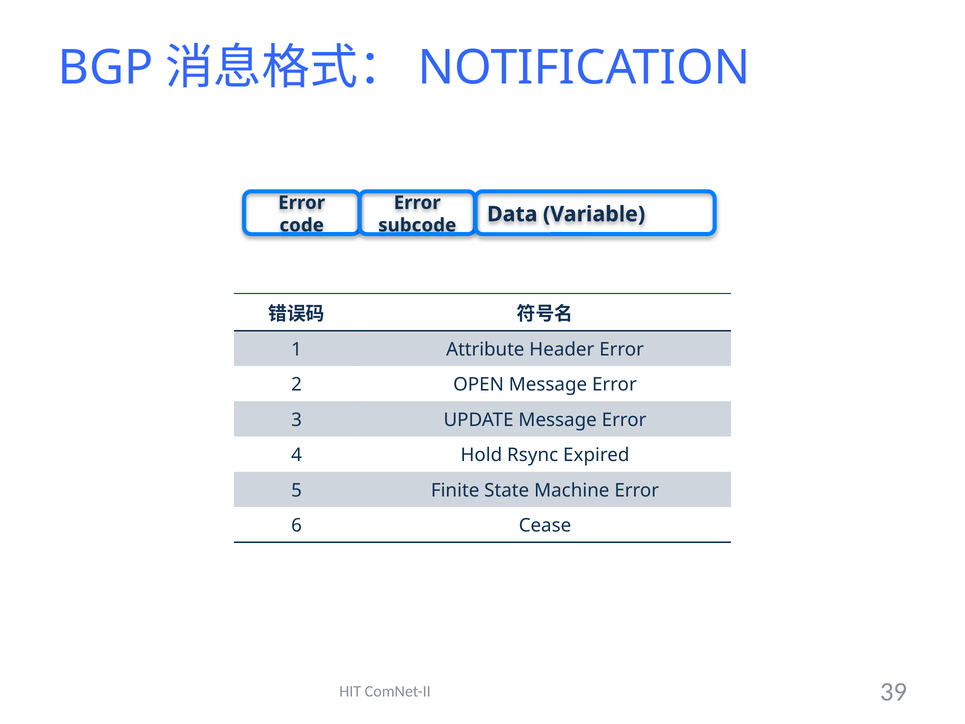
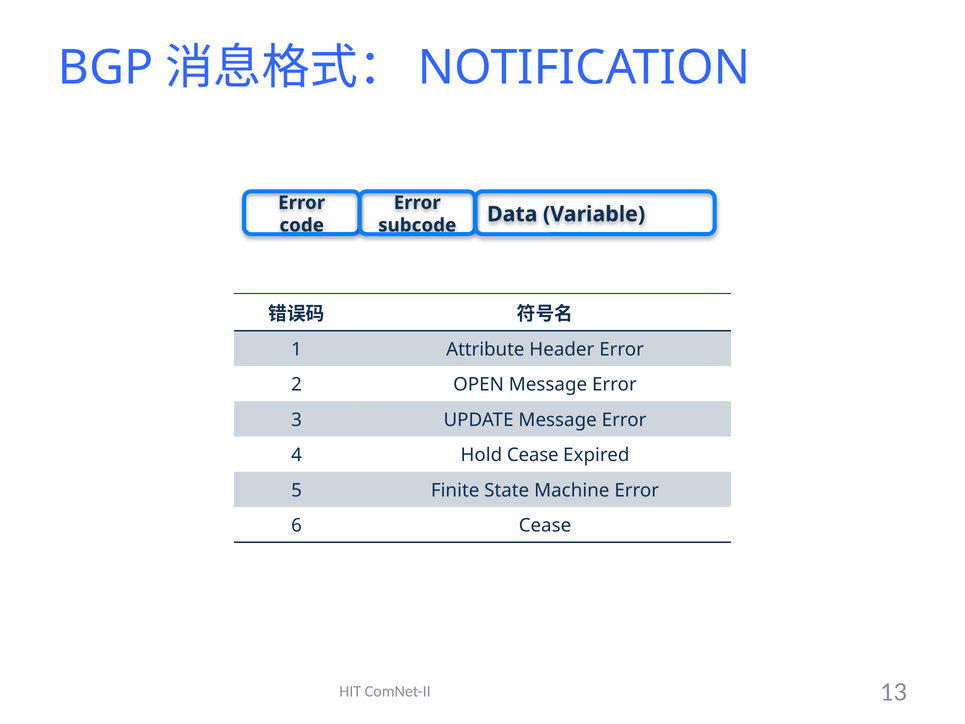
Hold Rsync: Rsync -> Cease (533, 455)
39: 39 -> 13 (894, 692)
